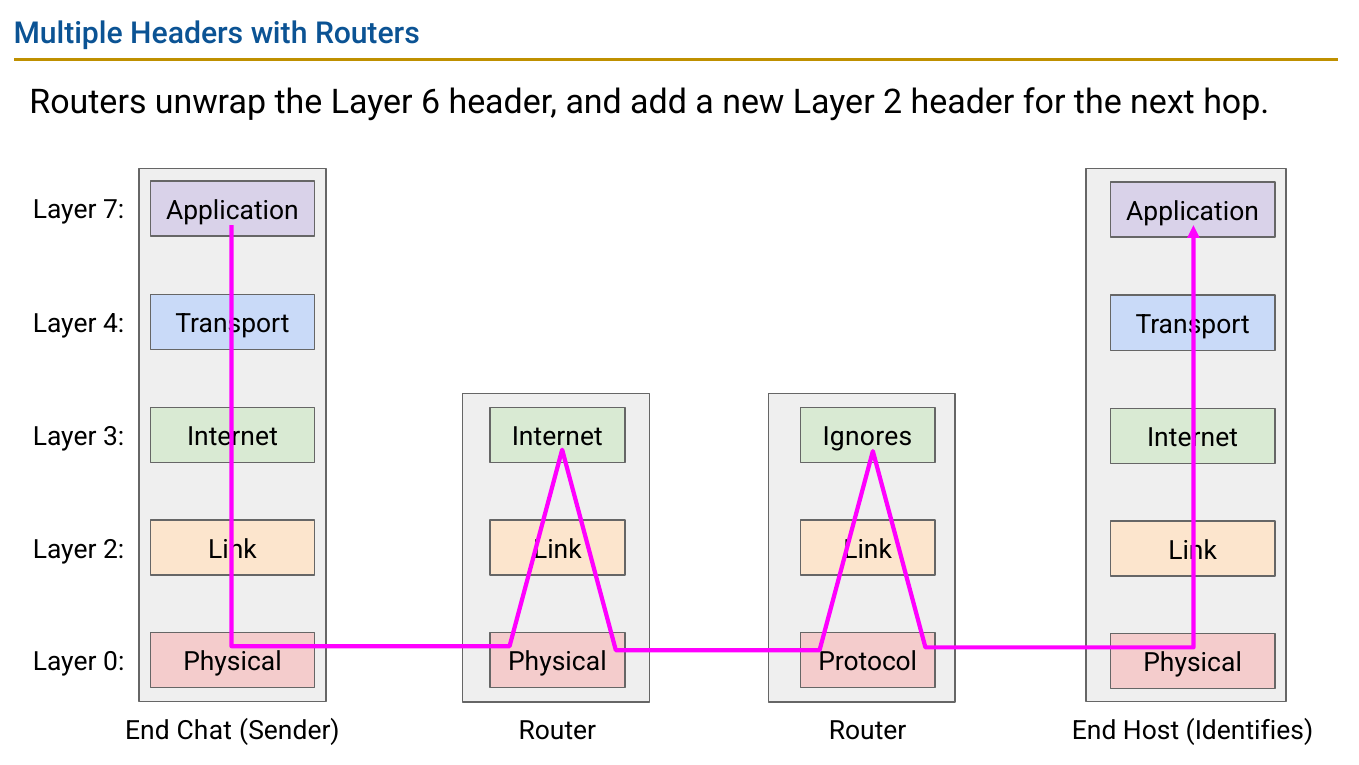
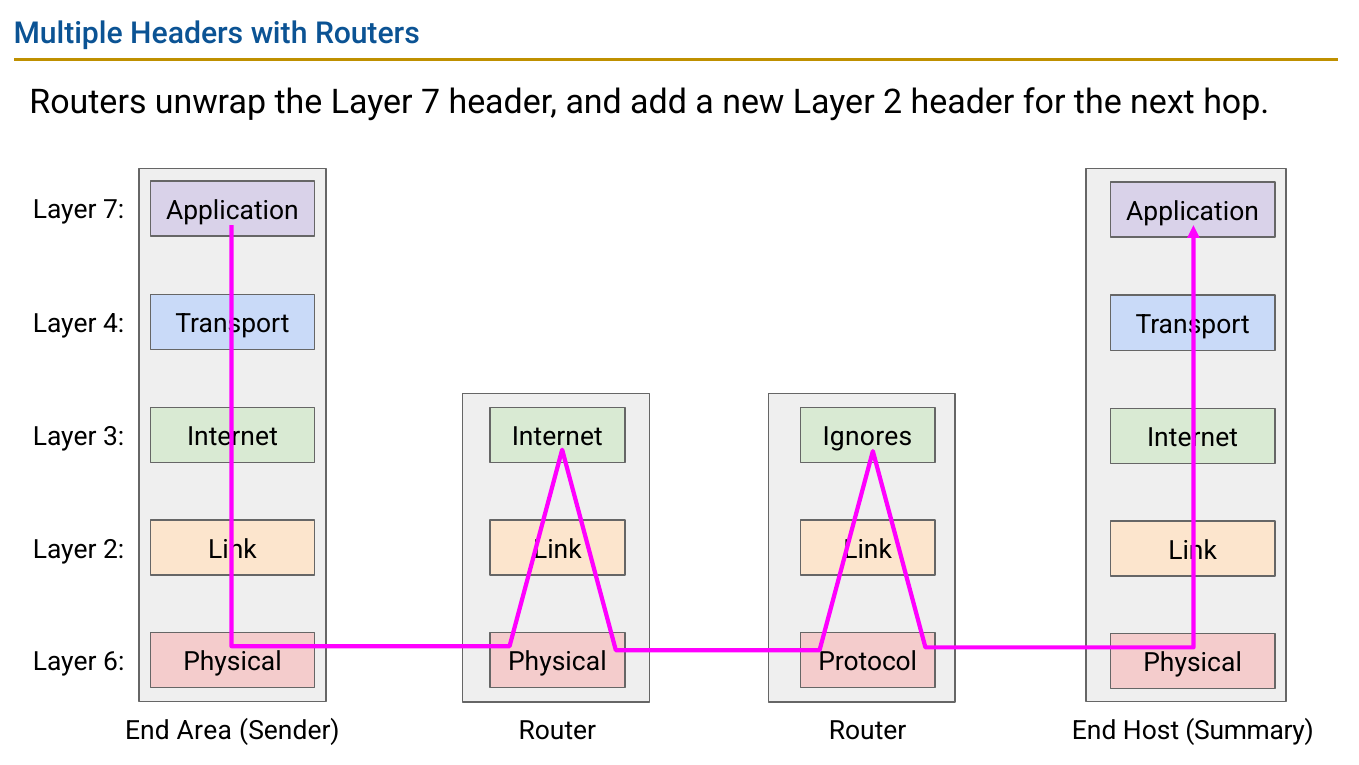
the Layer 6: 6 -> 7 (431, 102)
0: 0 -> 6 (114, 661)
Chat: Chat -> Area (204, 730)
Identifies: Identifies -> Summary (1250, 730)
